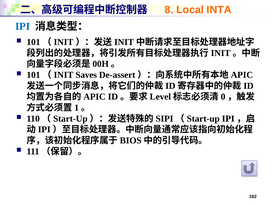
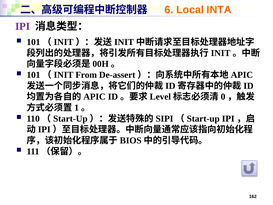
8: 8 -> 6 (169, 10)
IPI colour: blue -> purple (23, 26)
Saves: Saves -> From (86, 75)
